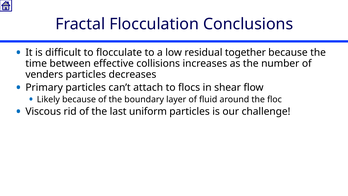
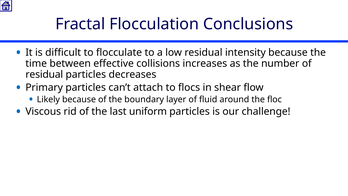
together: together -> intensity (245, 52)
venders: venders -> residual (44, 74)
